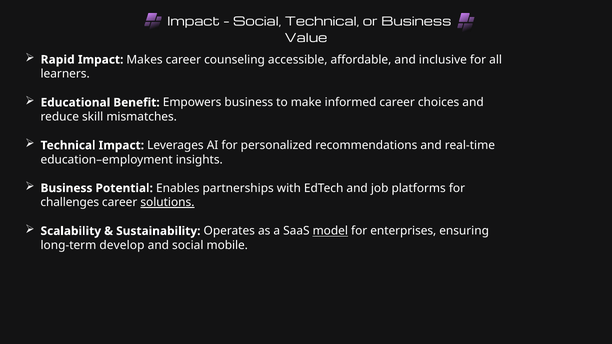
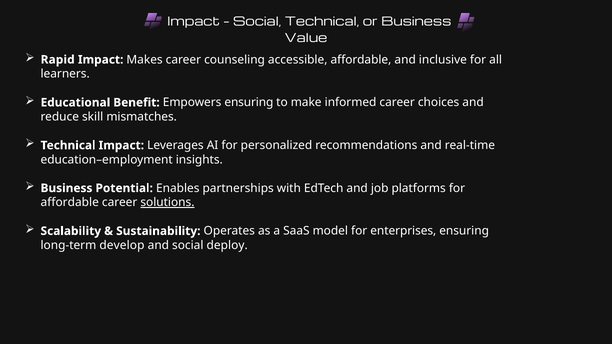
Empowers business: business -> ensuring (249, 103)
challenges: challenges -> affordable (70, 203)
model underline: present -> none (330, 231)
mobile: mobile -> deploy (227, 245)
